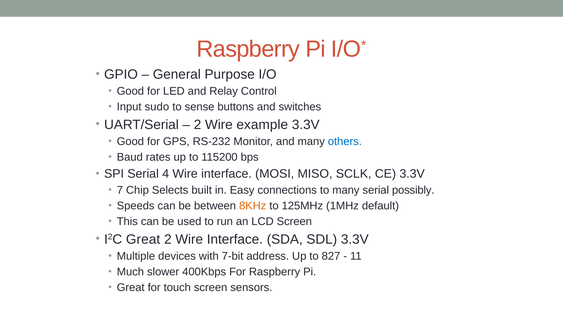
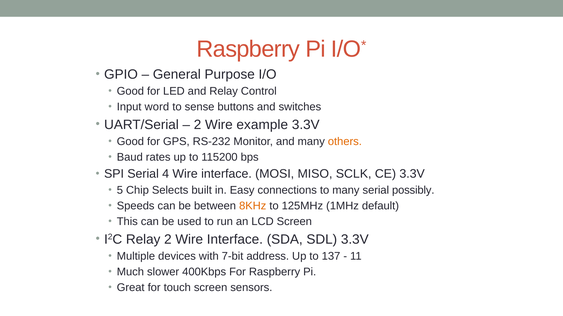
sudo: sudo -> word (157, 107)
others colour: blue -> orange (345, 142)
7: 7 -> 5 (120, 191)
I2C Great: Great -> Relay (143, 240)
827: 827 -> 137 (331, 257)
